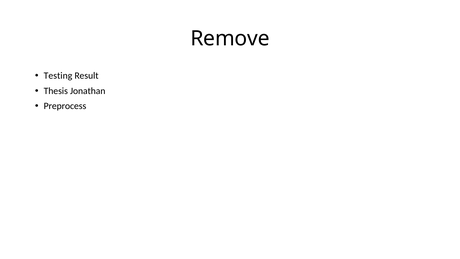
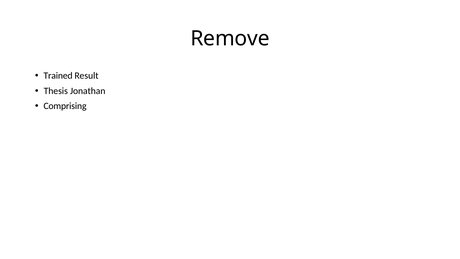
Testing: Testing -> Trained (58, 76)
Preprocess: Preprocess -> Comprising (65, 106)
